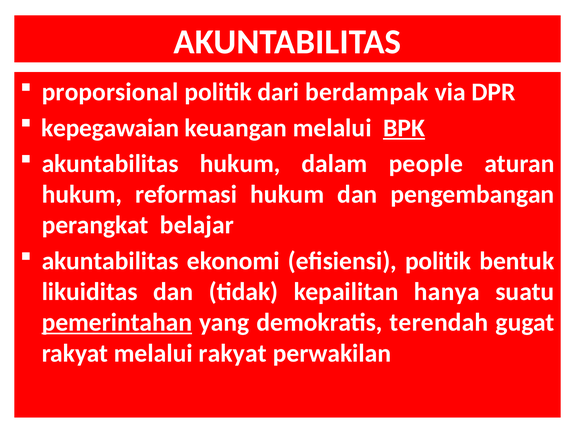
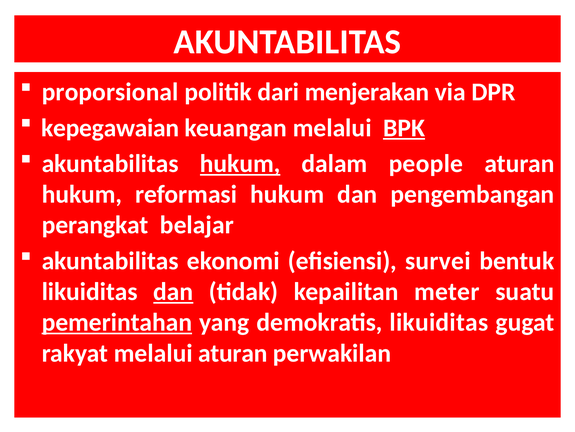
berdampak: berdampak -> menjerakan (367, 92)
hukum underline: none -> present (240, 163)
efisiensi politik: politik -> survei (438, 261)
dan underline: none -> present (173, 291)
hanya: hanya -> meter (447, 291)
demokratis terendah: terendah -> likuiditas (439, 322)
melalui rakyat: rakyat -> aturan (233, 353)
